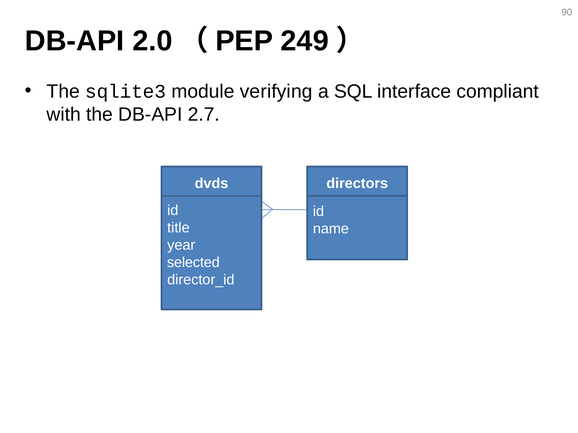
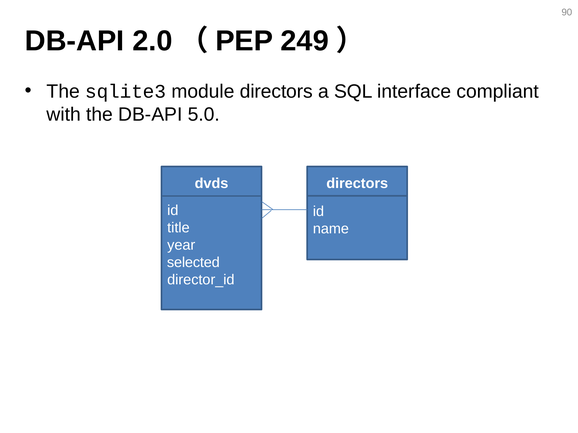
module verifying: verifying -> directors (276, 91)
2.7: 2.7 -> 5.0 (204, 115)
